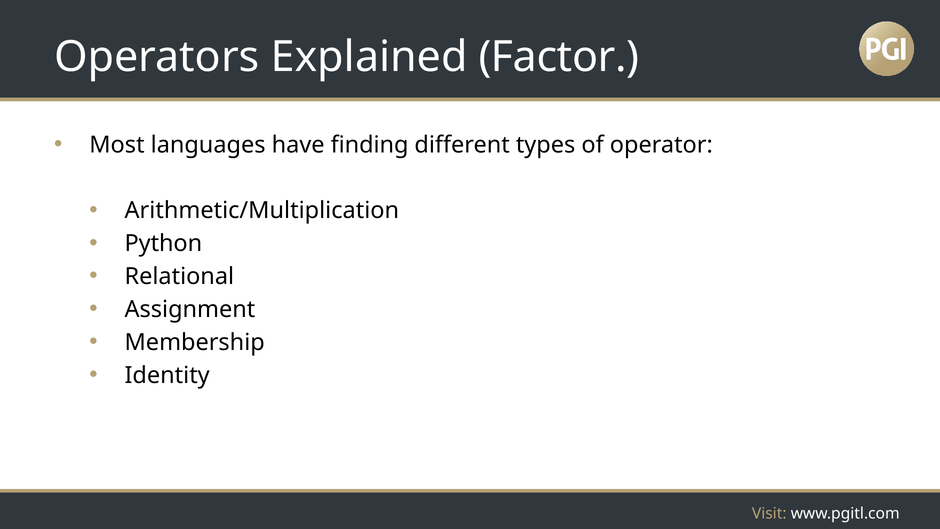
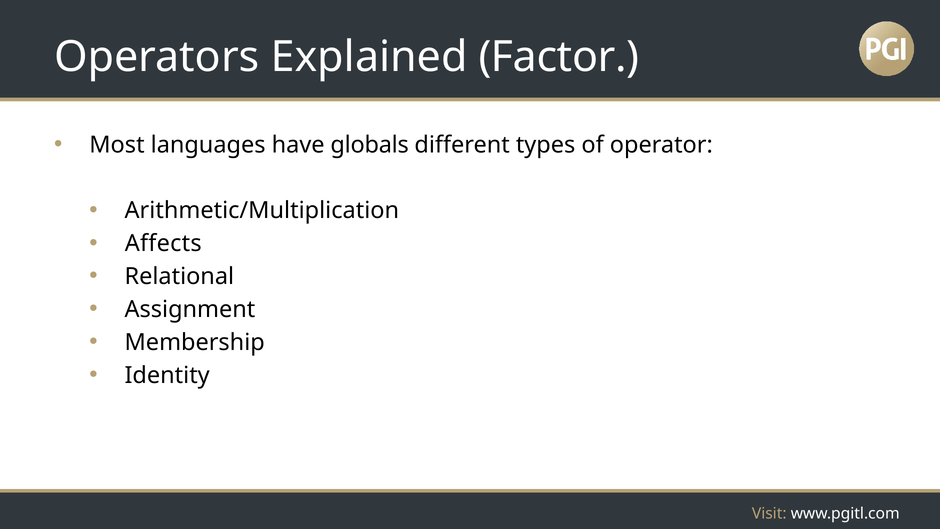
finding: finding -> globals (370, 145)
Python: Python -> Affects (163, 244)
